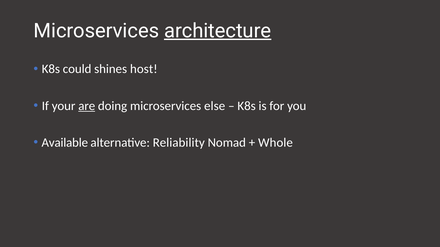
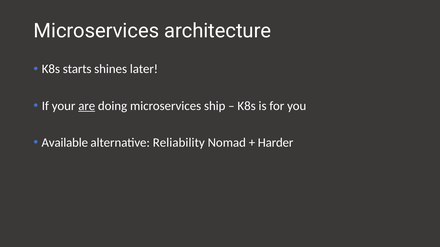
architecture underline: present -> none (218, 31)
could: could -> starts (77, 69)
host: host -> later (144, 69)
else: else -> ship (215, 106)
Whole: Whole -> Harder (276, 143)
